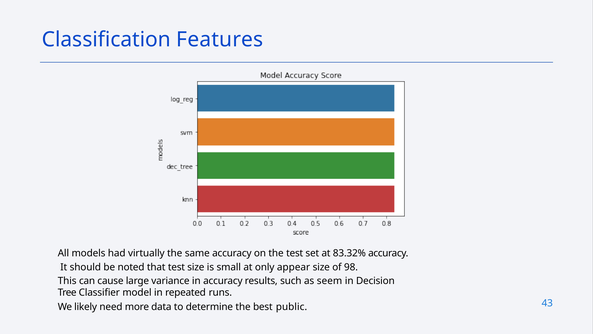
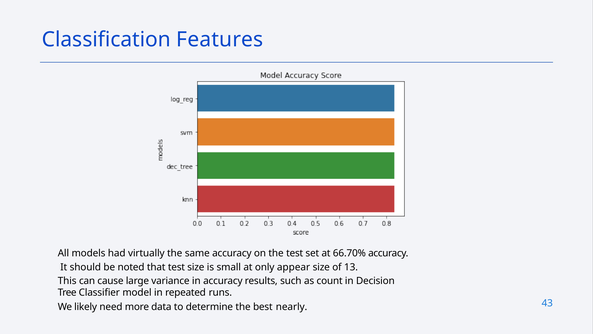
83.32%: 83.32% -> 66.70% (349, 253)
98: 98 -> 13 (351, 267)
seem: seem -> count (330, 280)
public: public -> nearly (292, 307)
